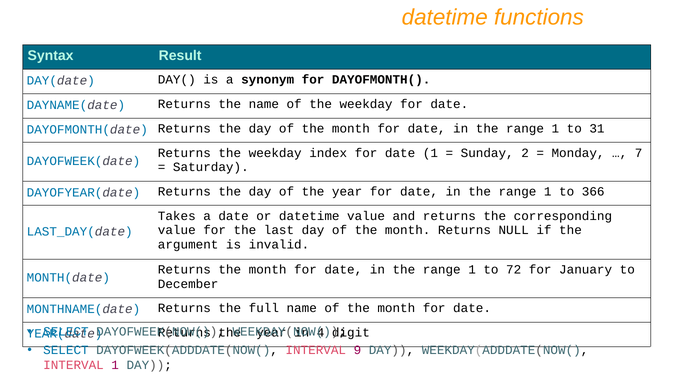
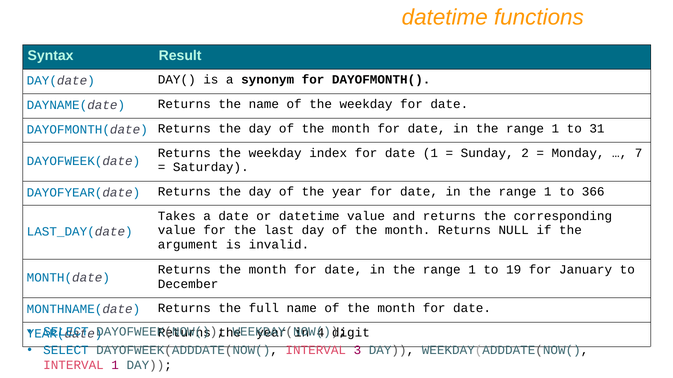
72: 72 -> 19 (514, 270)
9: 9 -> 3 (357, 351)
